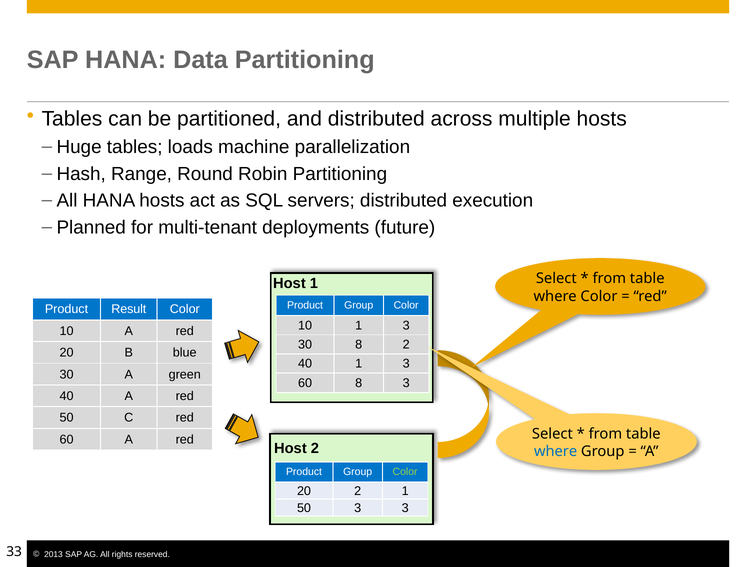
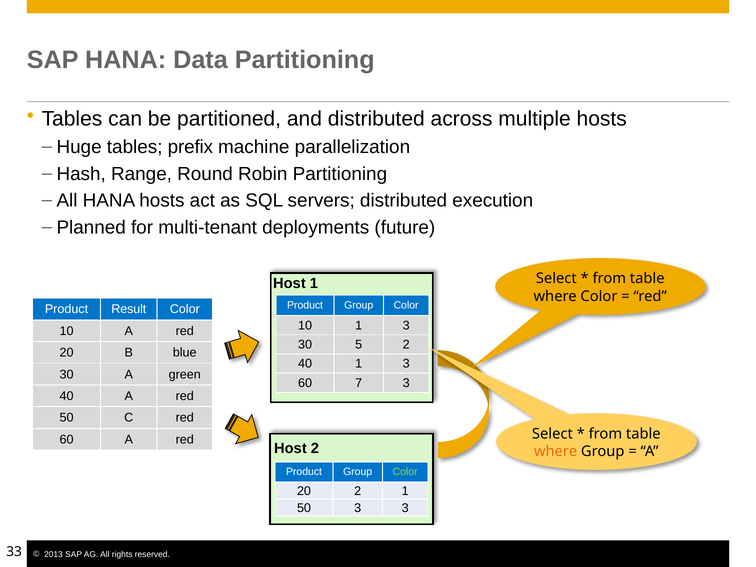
loads: loads -> prefix (190, 147)
30 8: 8 -> 5 (359, 345)
60 8: 8 -> 7 (359, 383)
where colour: blue -> orange (556, 451)
